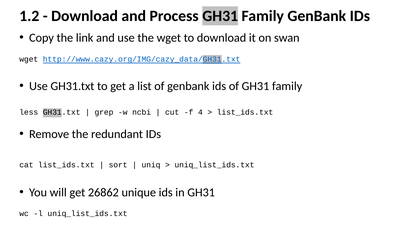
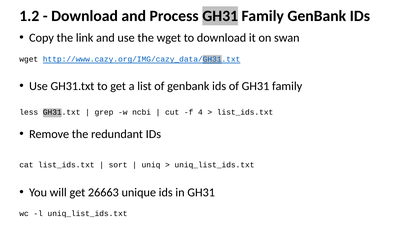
26862: 26862 -> 26663 (103, 193)
